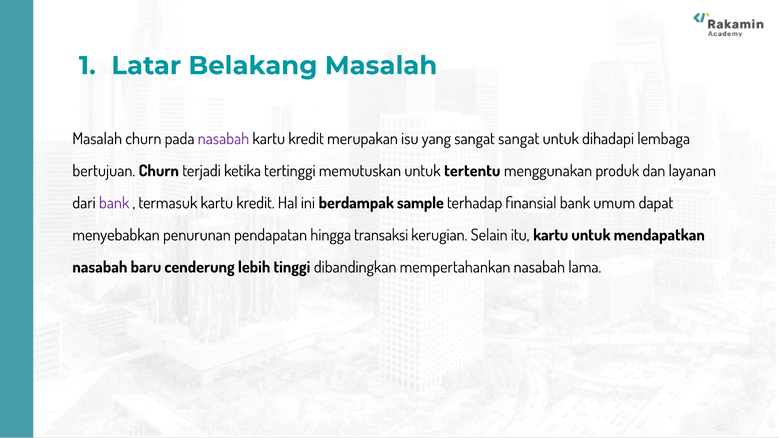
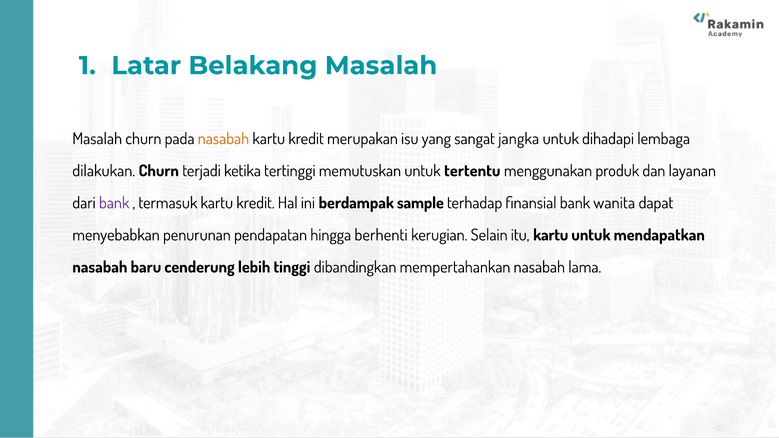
nasabah colour: purple -> orange (223, 139)
sangat sangat: sangat -> jangka (519, 139)
bertujuan: bertujuan -> dilakukan (104, 171)
umum: umum -> wanita (614, 203)
transaksi: transaksi -> berhenti (381, 235)
